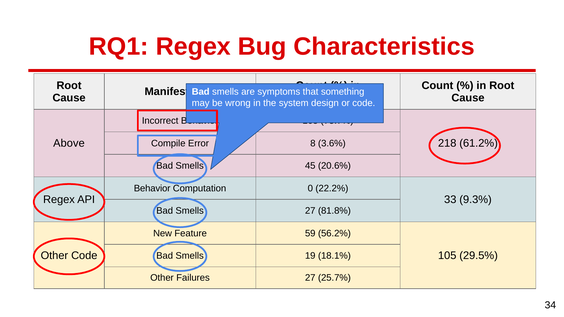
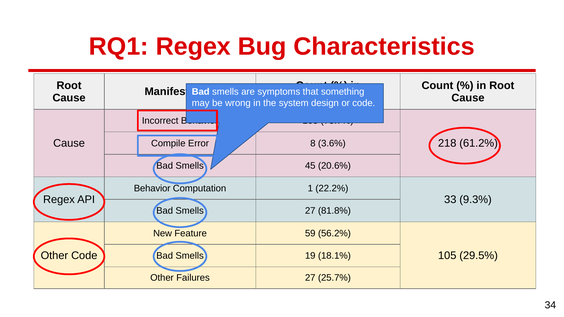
Above: Above -> Cause (69, 143)
0: 0 -> 1 (310, 188)
